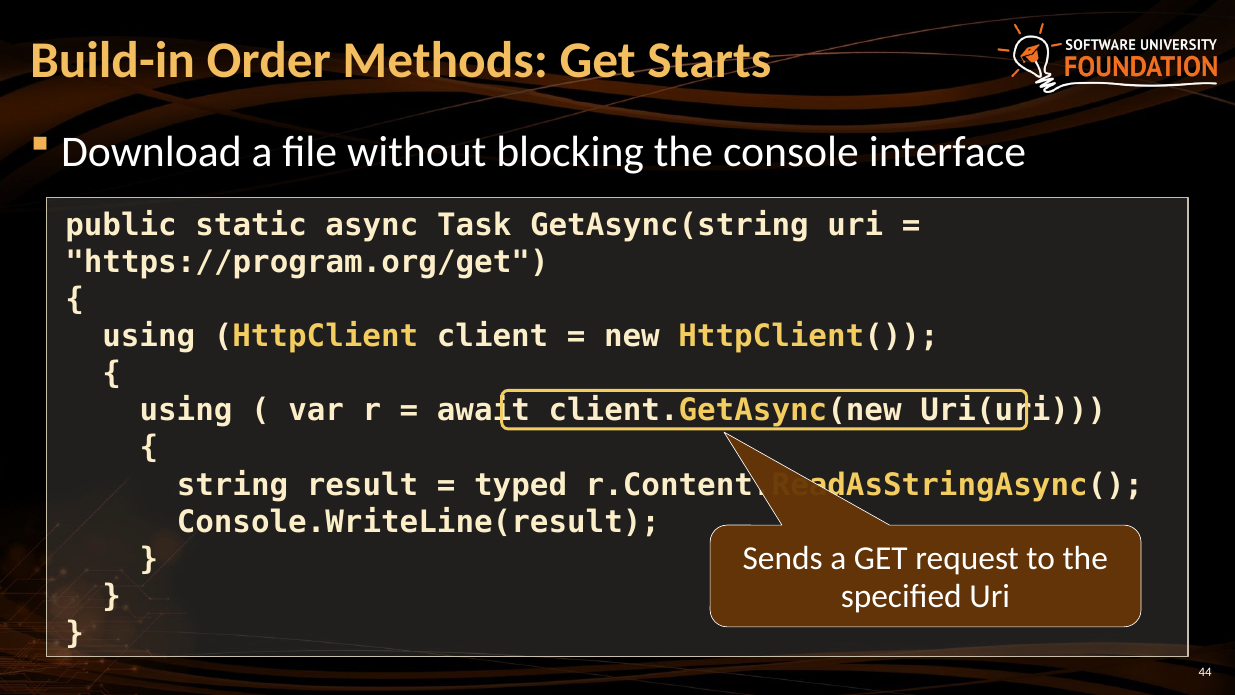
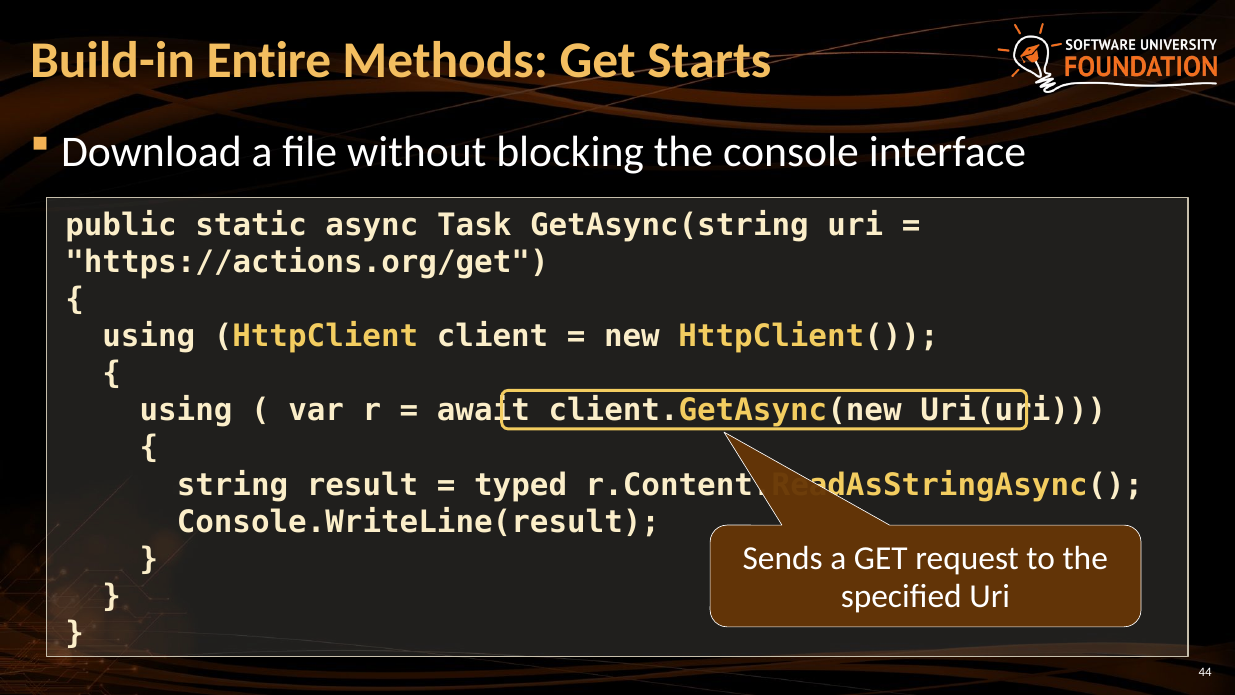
Order: Order -> Entire (269, 60)
https://program.org/get: https://program.org/get -> https://actions.org/get (307, 262)
